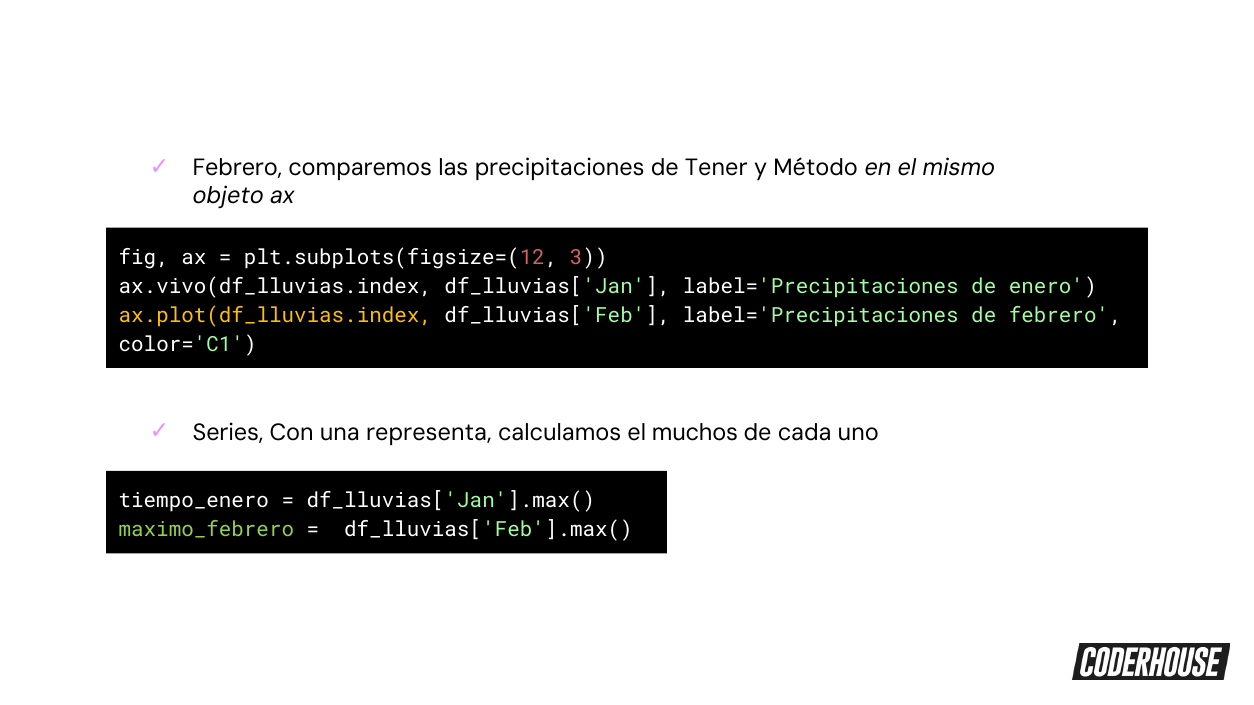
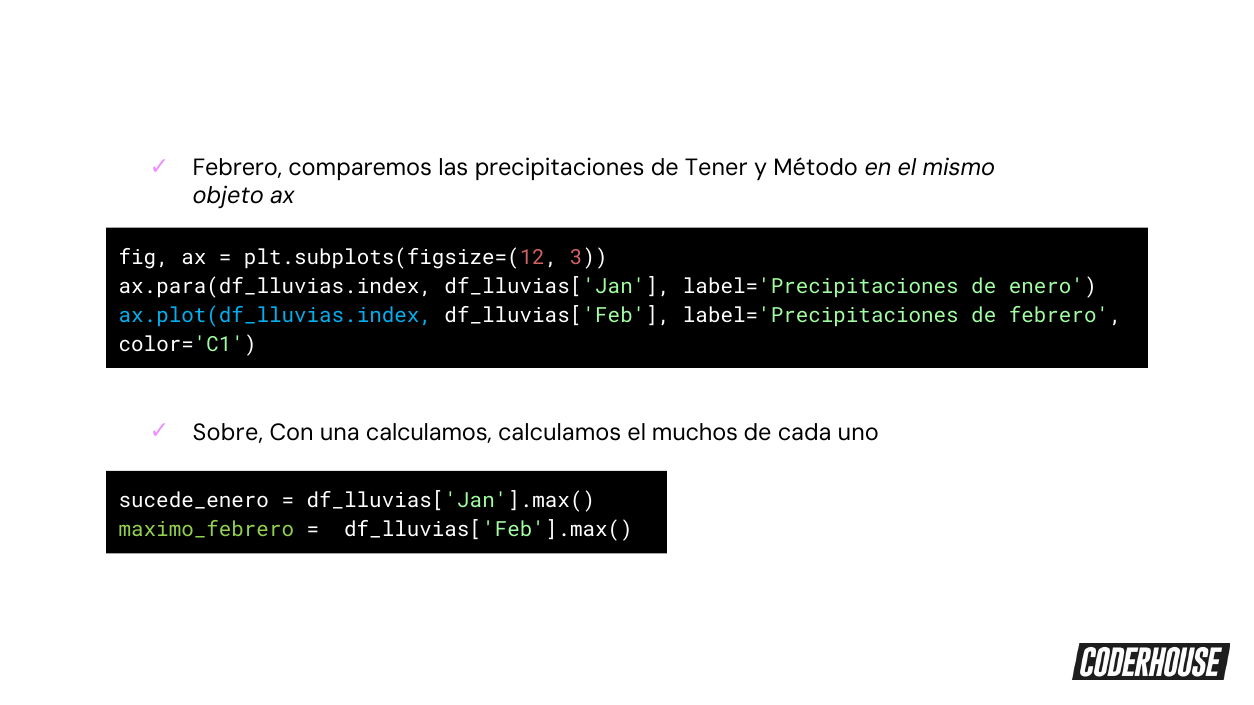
ax.vivo(df_lluvias.index: ax.vivo(df_lluvias.index -> ax.para(df_lluvias.index (275, 287)
ax.plot(df_lluvias.index colour: yellow -> light blue (275, 316)
Series: Series -> Sobre (228, 433)
una representa: representa -> calculamos (429, 433)
tiempo_enero: tiempo_enero -> sucede_enero (194, 501)
